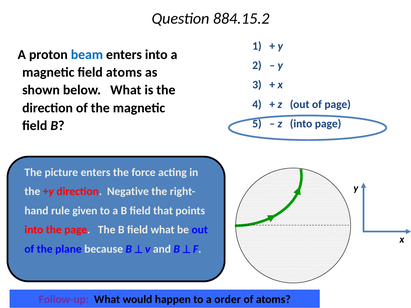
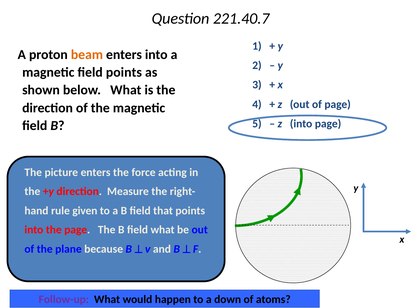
884.15.2: 884.15.2 -> 221.40.7 (241, 19)
beam colour: blue -> orange (87, 55)
field atoms: atoms -> points (124, 72)
Negative: Negative -> Measure (128, 192)
order: order -> down (228, 300)
